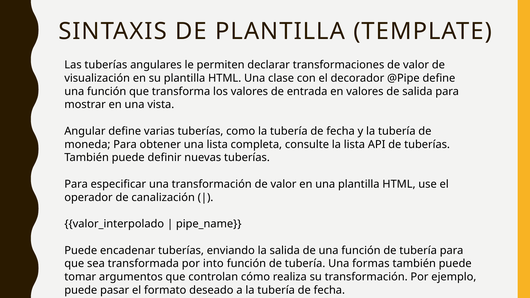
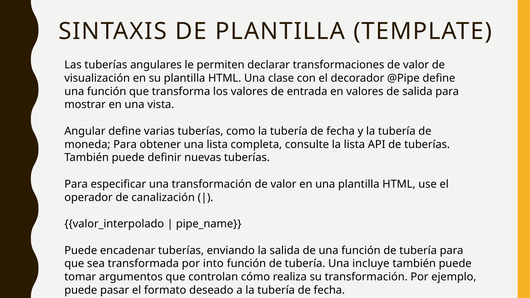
formas: formas -> incluye (371, 264)
